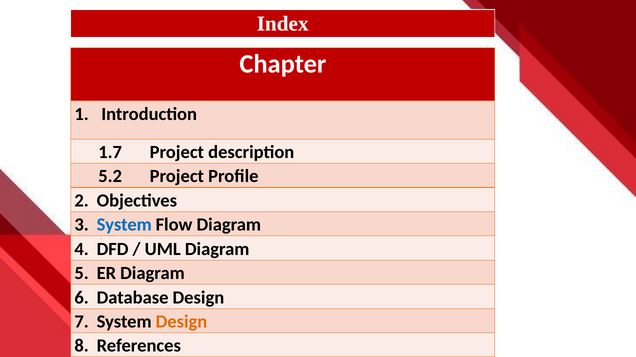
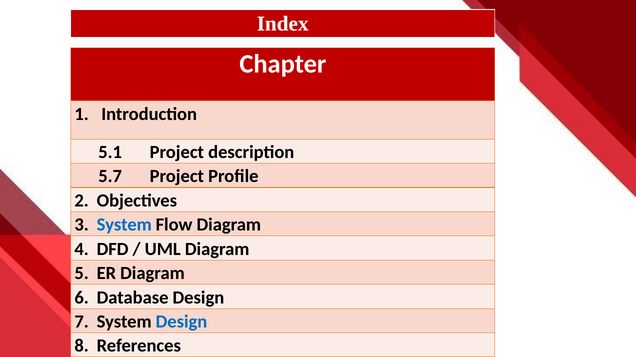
1.7: 1.7 -> 5.1 (110, 152)
5.2: 5.2 -> 5.7 (110, 177)
Design colour: orange -> blue (181, 322)
